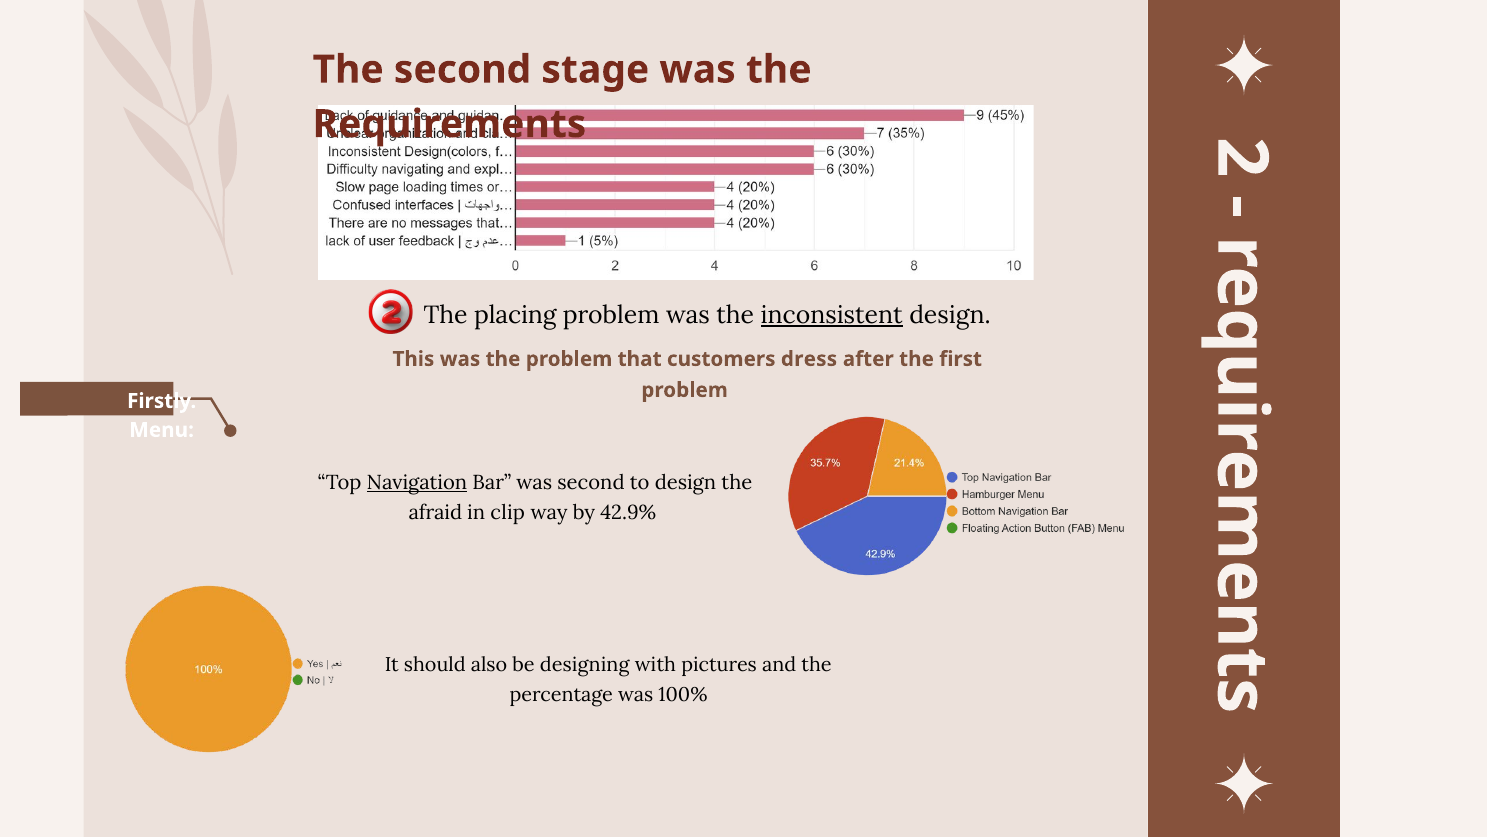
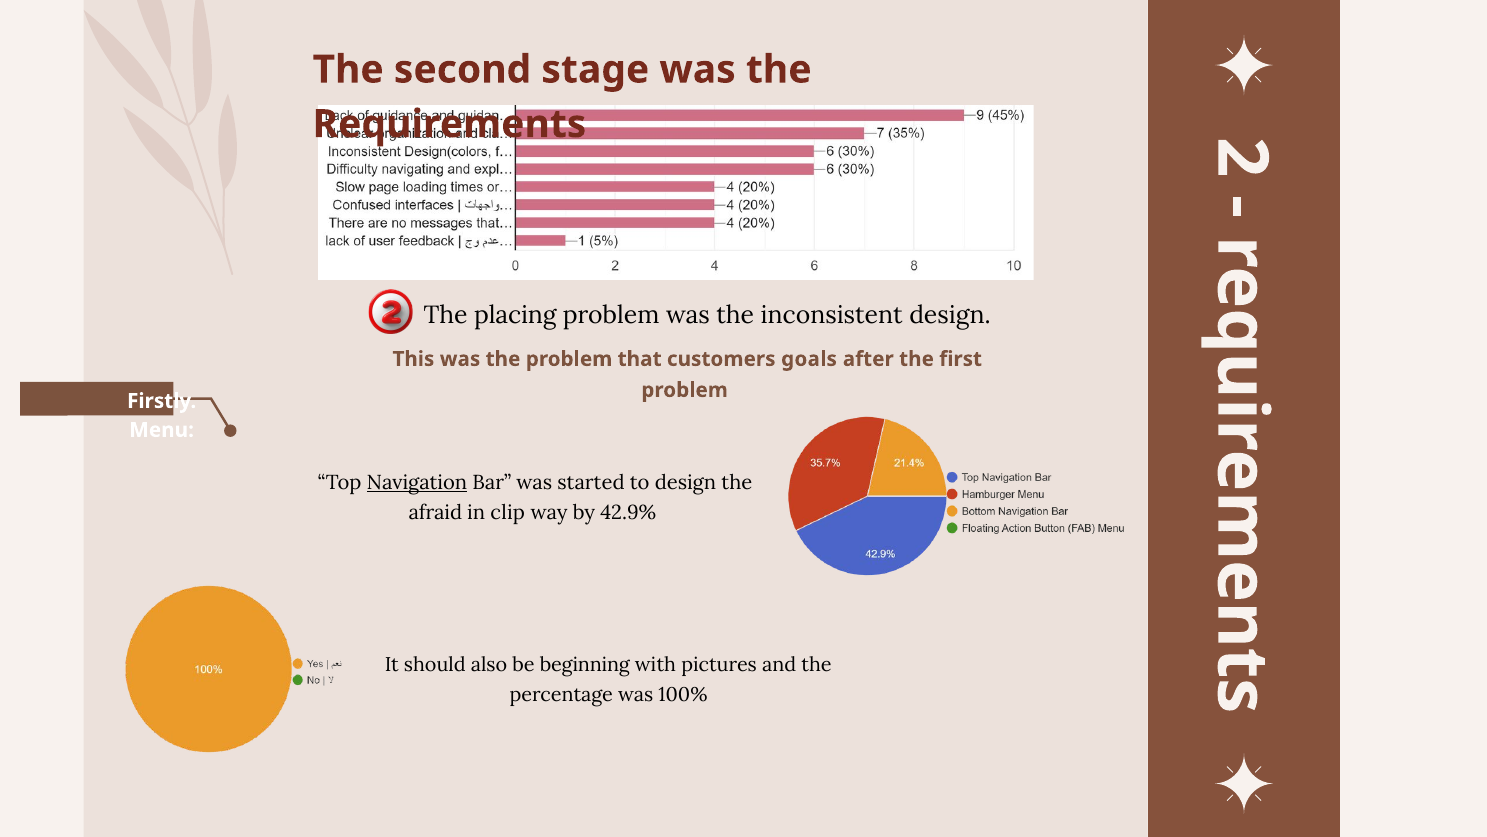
inconsistent underline: present -> none (832, 315)
dress: dress -> goals (809, 359)
was second: second -> started (591, 482)
designing: designing -> beginning (585, 665)
